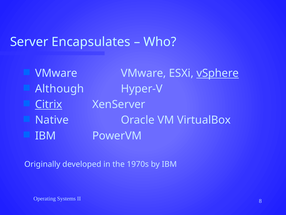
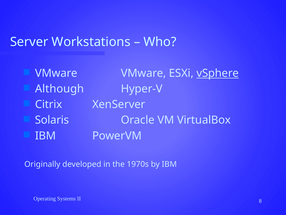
Encapsulates: Encapsulates -> Workstations (91, 42)
Citrix underline: present -> none (49, 104)
Native: Native -> Solaris (52, 120)
